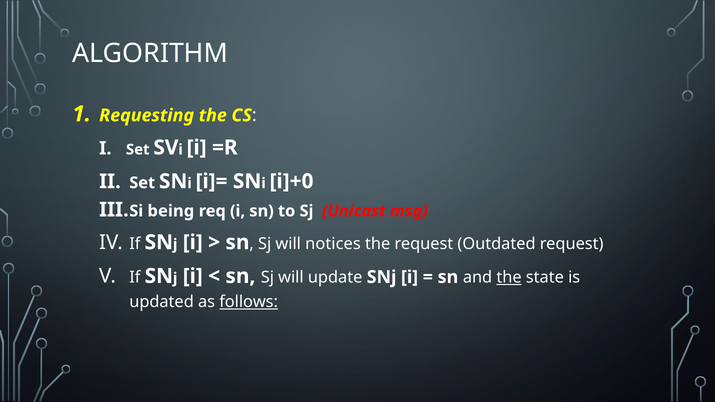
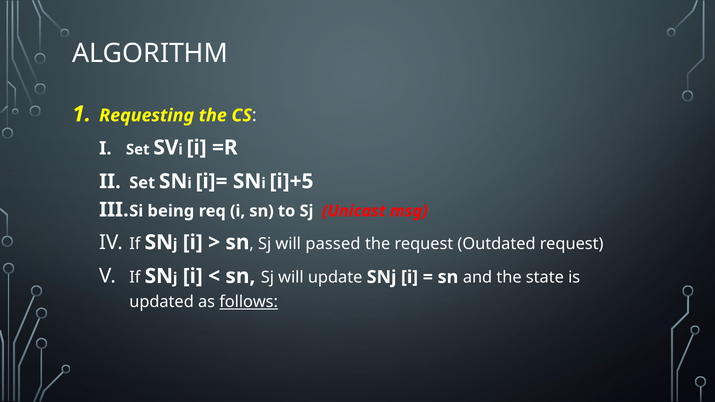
i]+0: i]+0 -> i]+5 (292, 181)
notices: notices -> passed (333, 244)
the underline: present -> none (509, 278)
